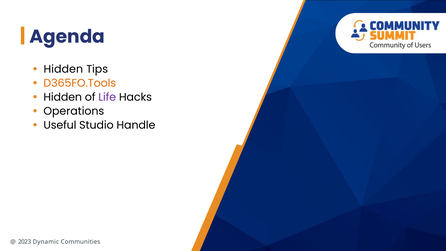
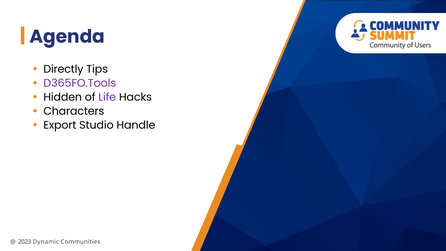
Hidden: Hidden -> Directly (63, 69)
D365FO.Tools colour: orange -> purple (80, 83)
Operations: Operations -> Characters (74, 111)
Useful: Useful -> Export (60, 125)
